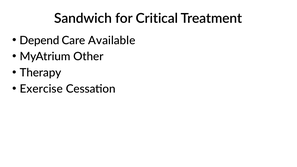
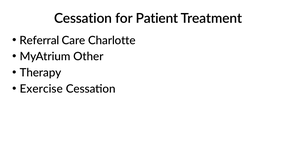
Sandwich: Sandwich -> Cessation (83, 18)
Critical: Critical -> Patient (157, 18)
Depend: Depend -> Referral (39, 40)
Available: Available -> Charlotte (112, 40)
